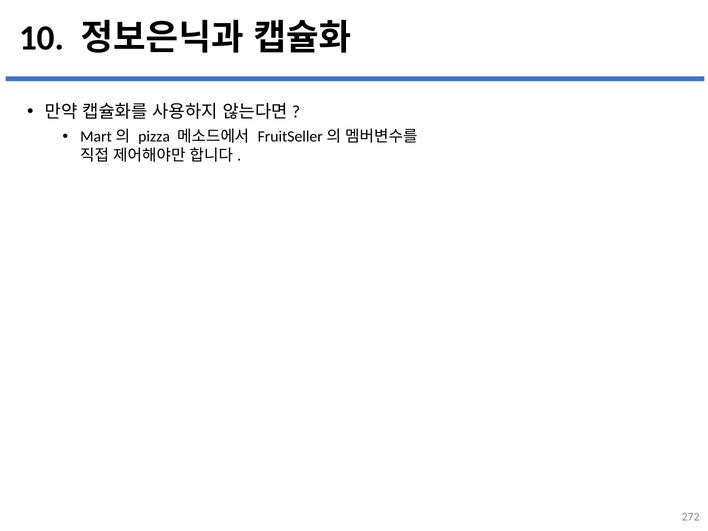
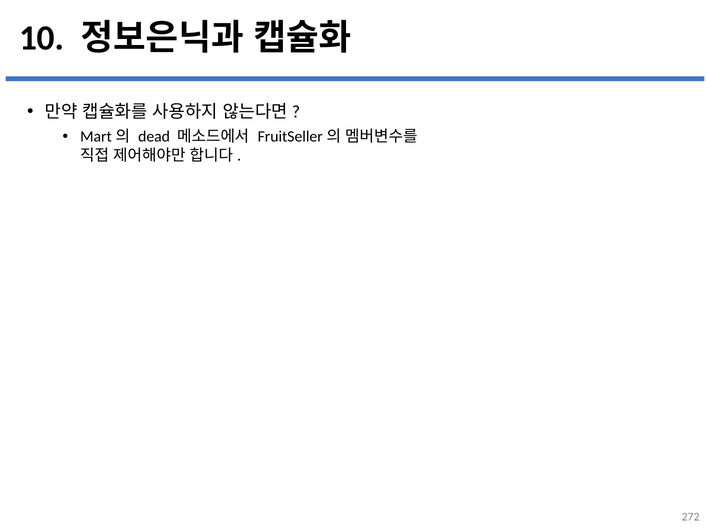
pizza: pizza -> dead (154, 137)
